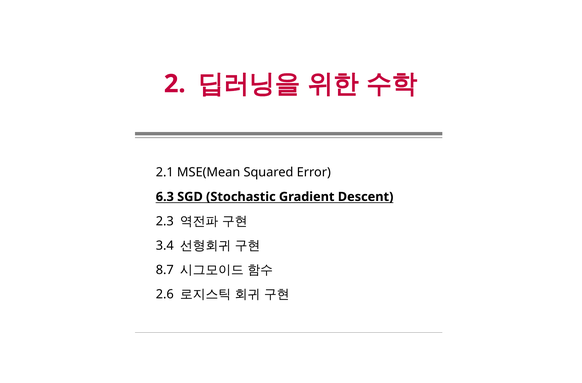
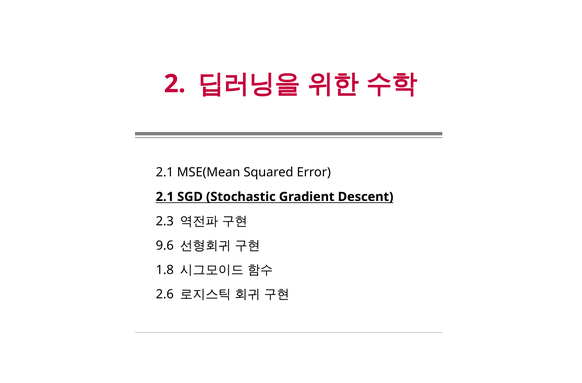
6.3: 6.3 -> 2.1 (165, 196)
3.4: 3.4 -> 9.6 (165, 245)
8.7: 8.7 -> 1.8 (165, 269)
